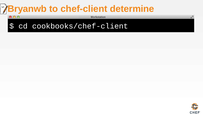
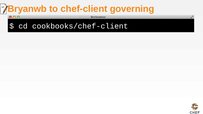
determine: determine -> governing (132, 9)
